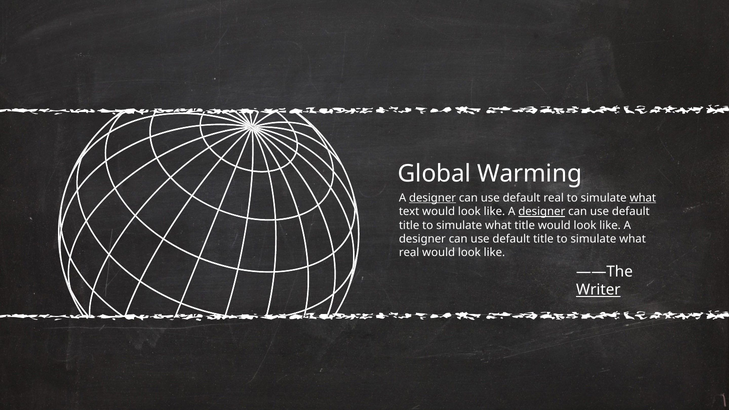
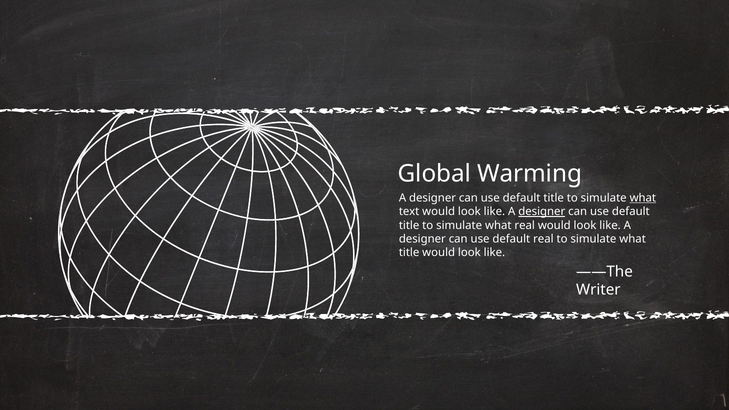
designer underline: present -> none (433, 198)
real: real -> title (554, 198)
what title: title -> real (525, 225)
title: title -> real (543, 239)
real: real -> title (409, 253)
Writer underline: present -> none (598, 290)
